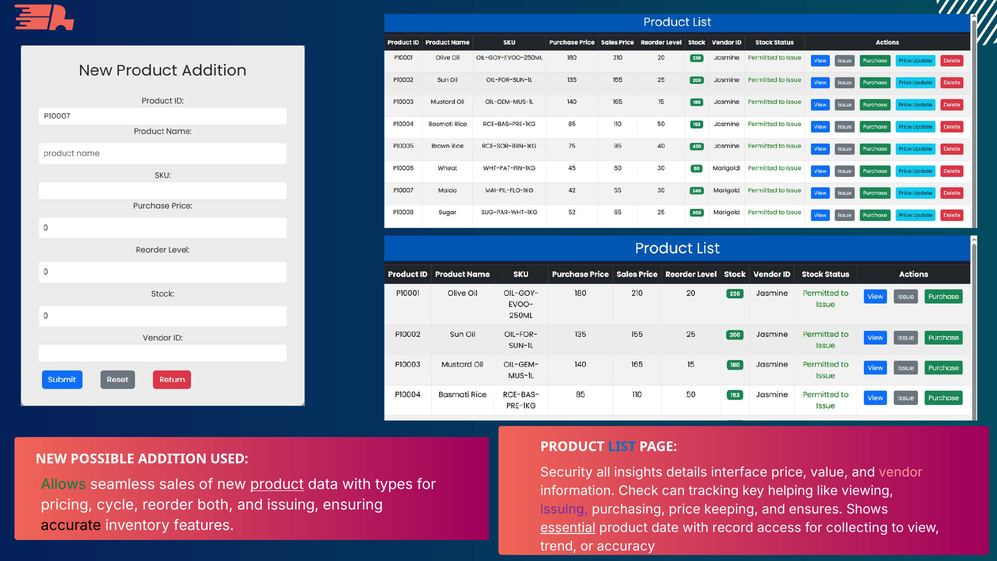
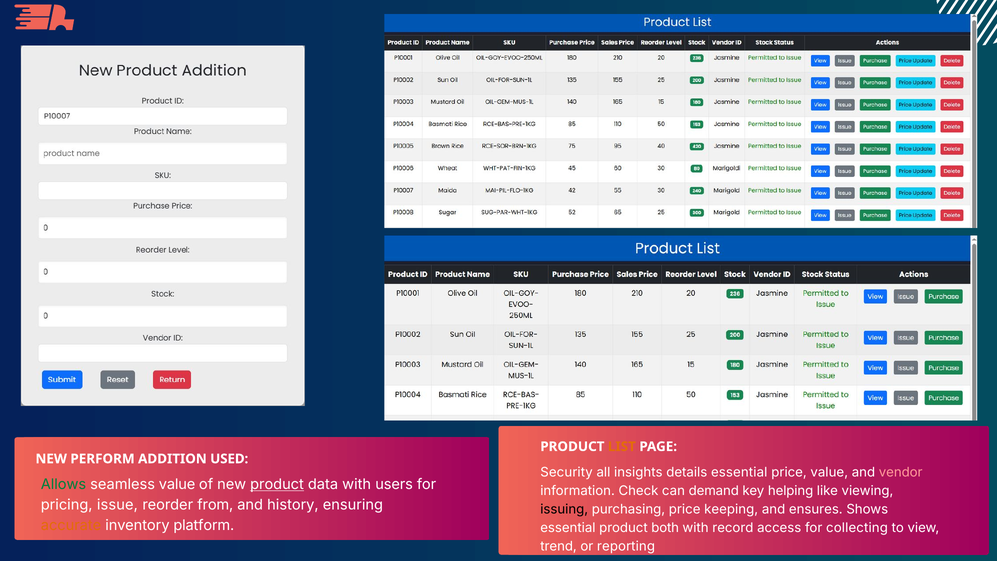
LIST colour: blue -> orange (622, 446)
POSSIBLE: POSSIBLE -> PERFORM (102, 459)
details interface: interface -> essential (739, 472)
seamless sales: sales -> value (177, 484)
types: types -> users (394, 484)
tracking: tracking -> demand (714, 491)
cycle: cycle -> issue (117, 505)
both: both -> from (215, 505)
and issuing: issuing -> history (293, 505)
issuing colour: purple -> black (564, 509)
accurate colour: black -> orange (71, 525)
features: features -> platform (204, 525)
essential underline: present -> none (568, 528)
date: date -> both (665, 528)
accuracy: accuracy -> reporting (626, 546)
